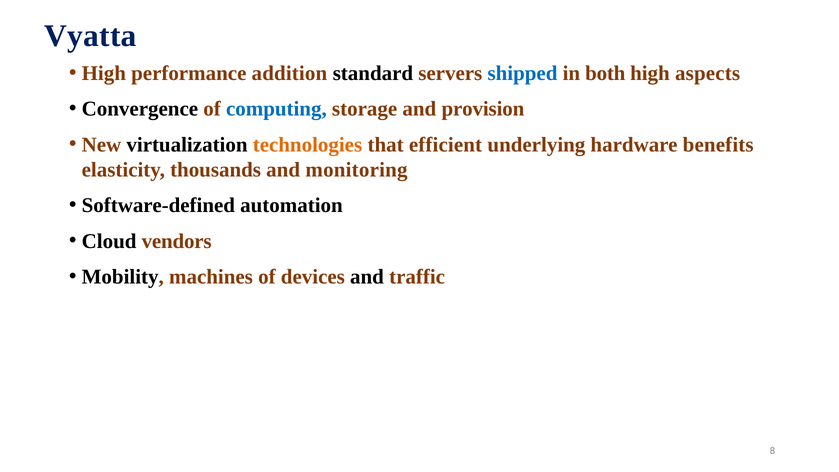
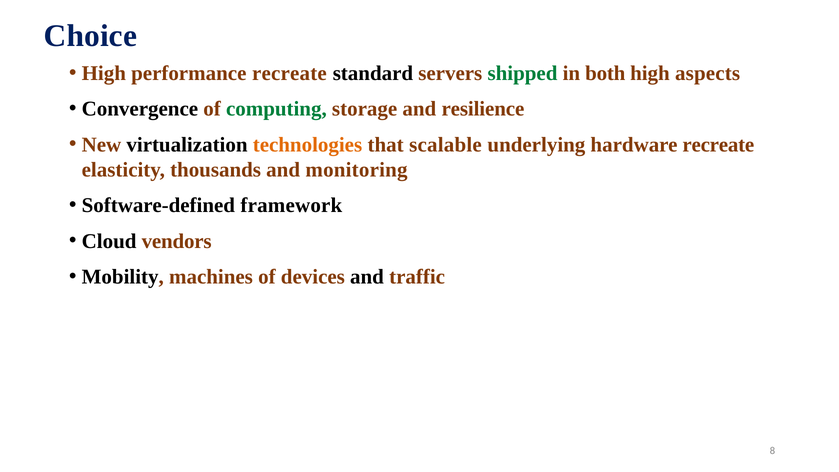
Vyatta: Vyatta -> Choice (90, 36)
performance addition: addition -> recreate (289, 73)
shipped colour: blue -> green (522, 73)
computing colour: blue -> green (276, 109)
provision: provision -> resilience (483, 109)
efficient: efficient -> scalable (445, 145)
hardware benefits: benefits -> recreate (718, 145)
automation: automation -> framework (291, 205)
